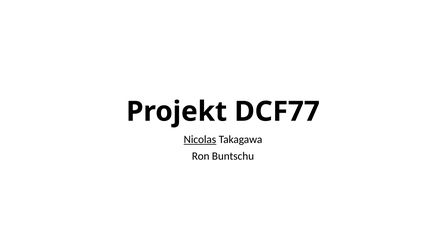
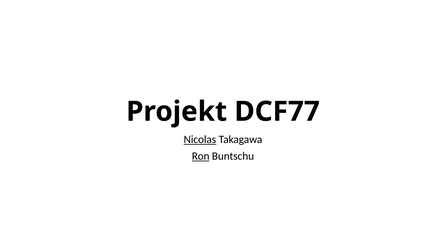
Ron underline: none -> present (201, 156)
